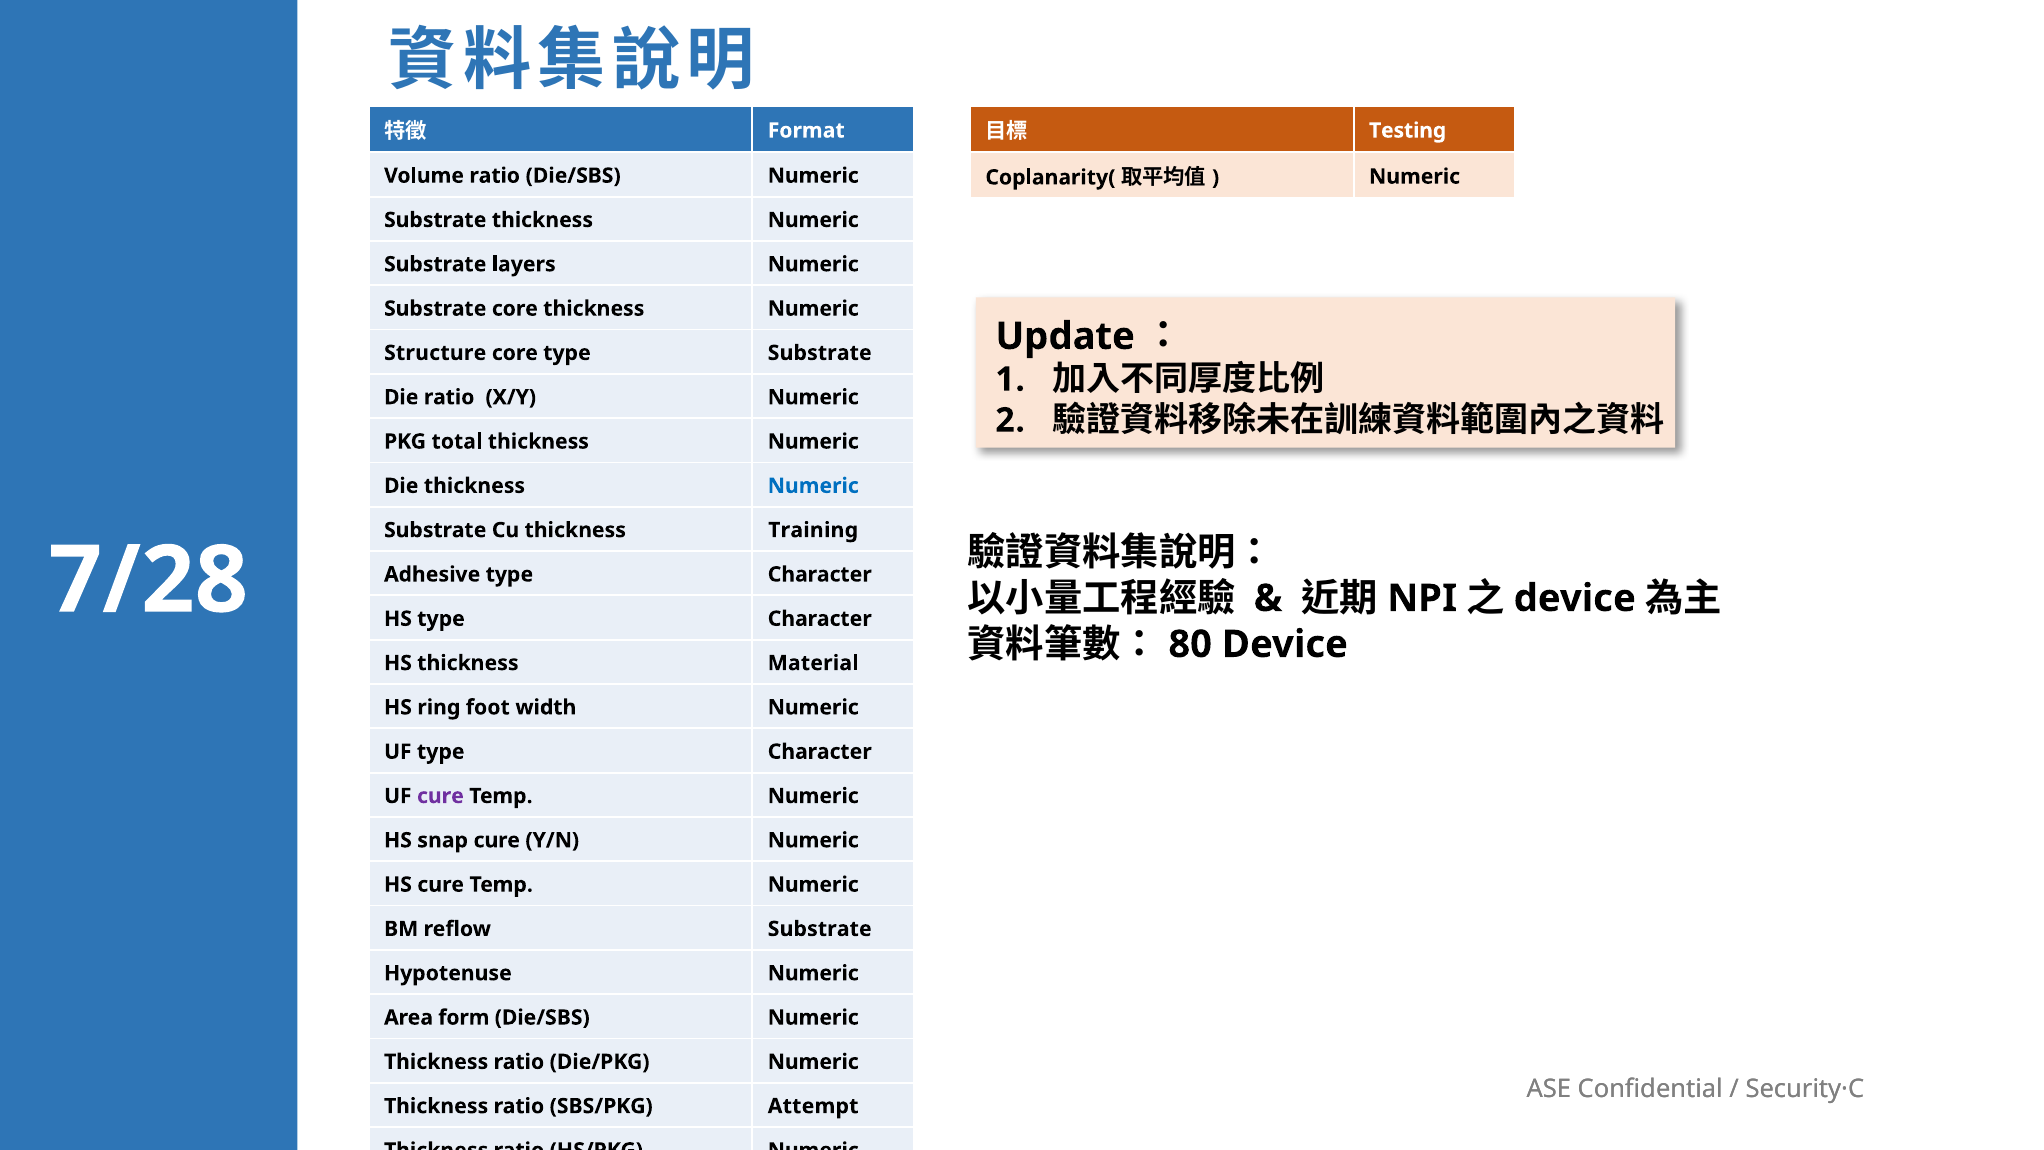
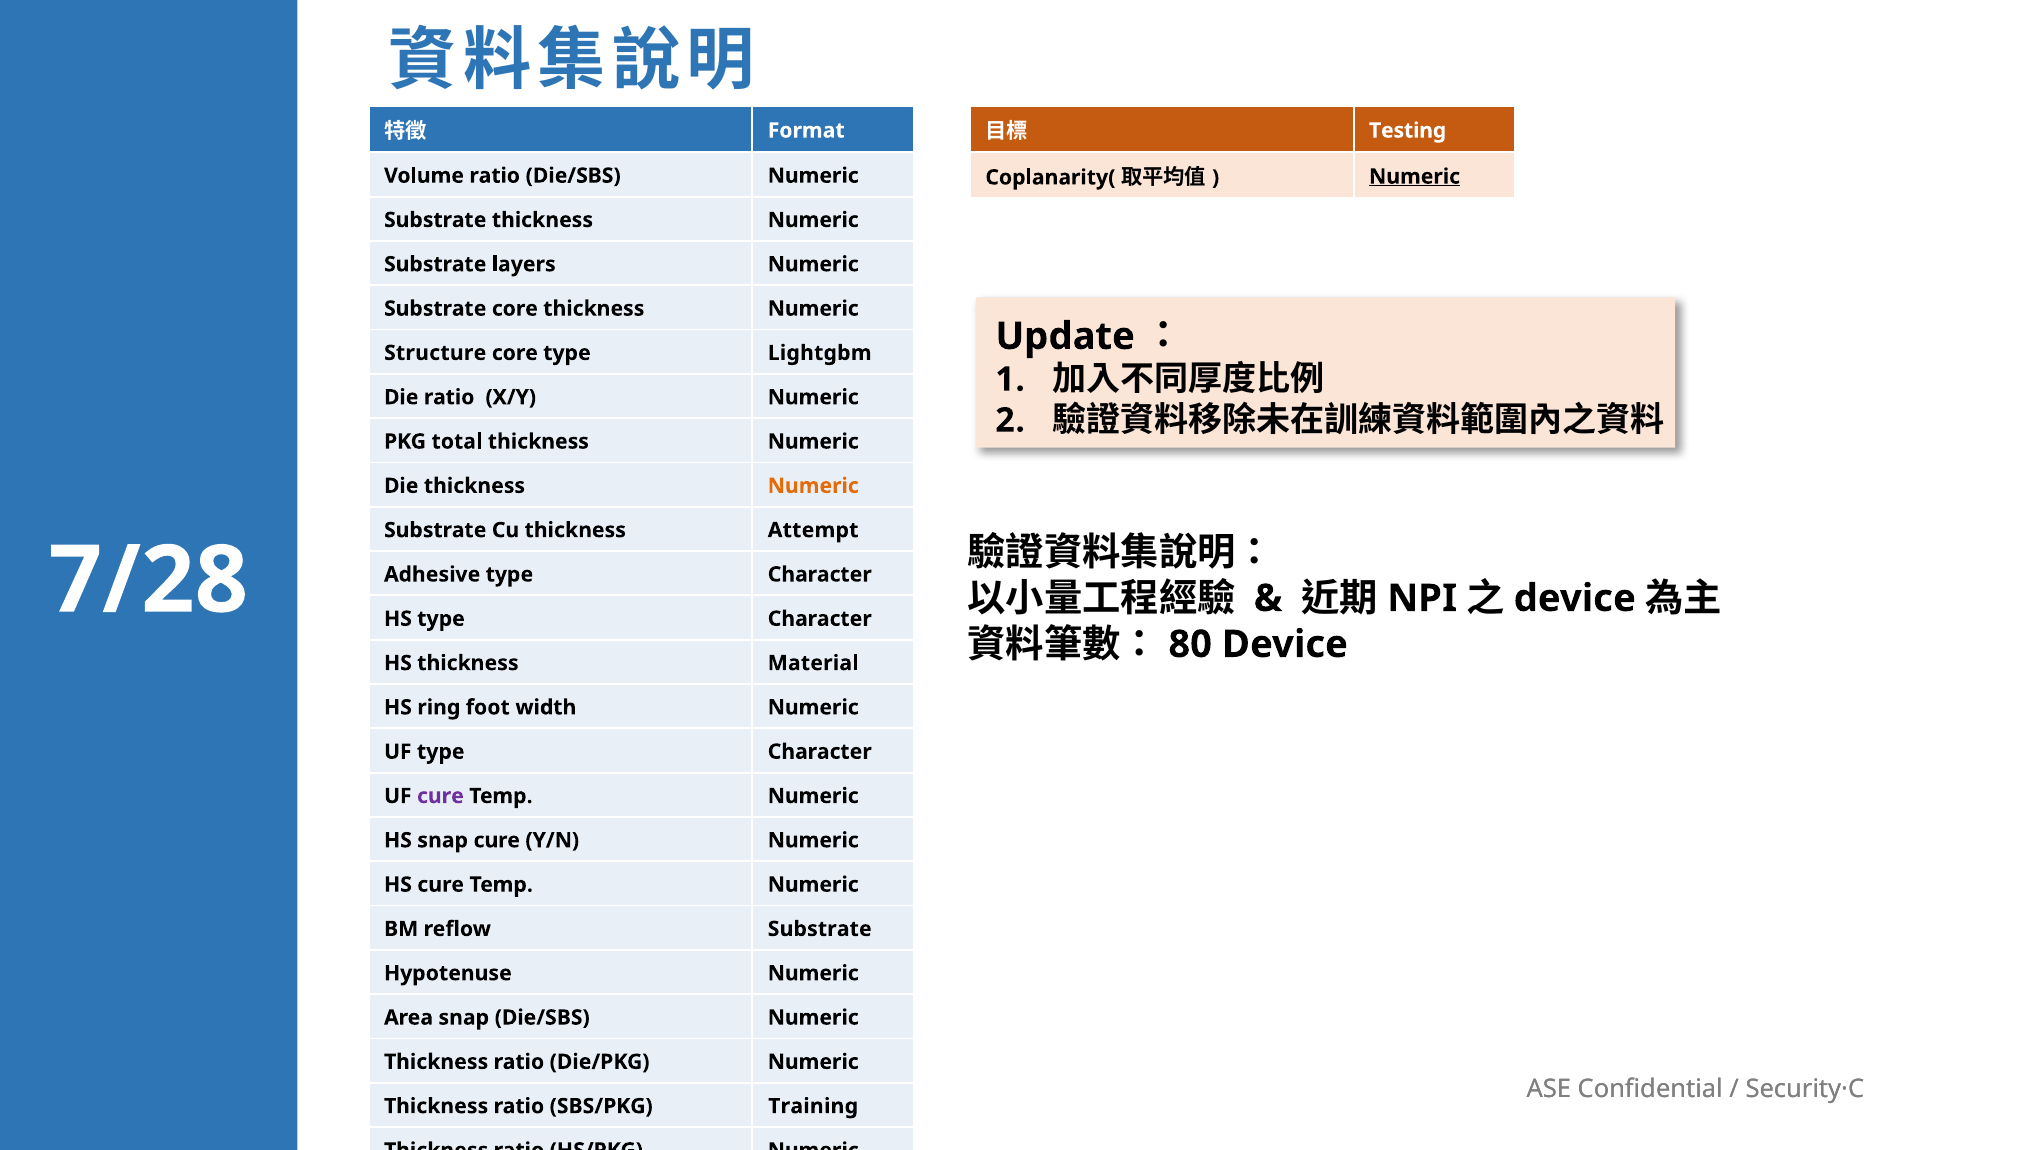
Numeric underline: none -> present (1415, 177)
type Substrate: Substrate -> Lightgbm (820, 353)
Numeric colour: blue -> orange (813, 486)
Training: Training -> Attempt (813, 530)
Area form: form -> snap (464, 1017)
Attempt: Attempt -> Training (813, 1106)
